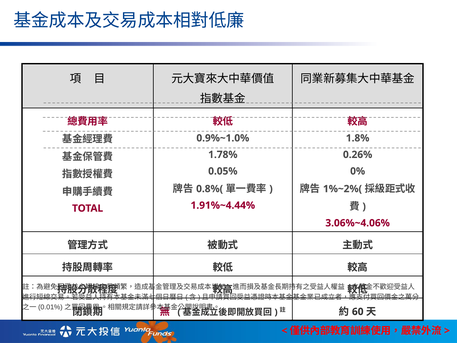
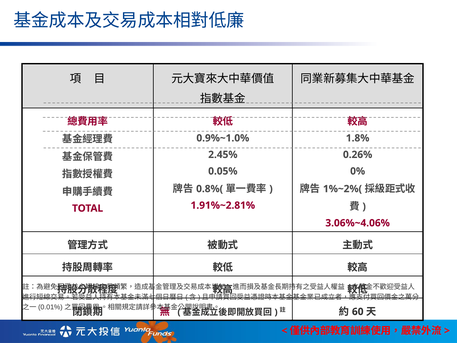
1.78%: 1.78% -> 2.45% (223, 155)
1.91%~4.44%: 1.91%~4.44% -> 1.91%~2.81% (223, 205)
